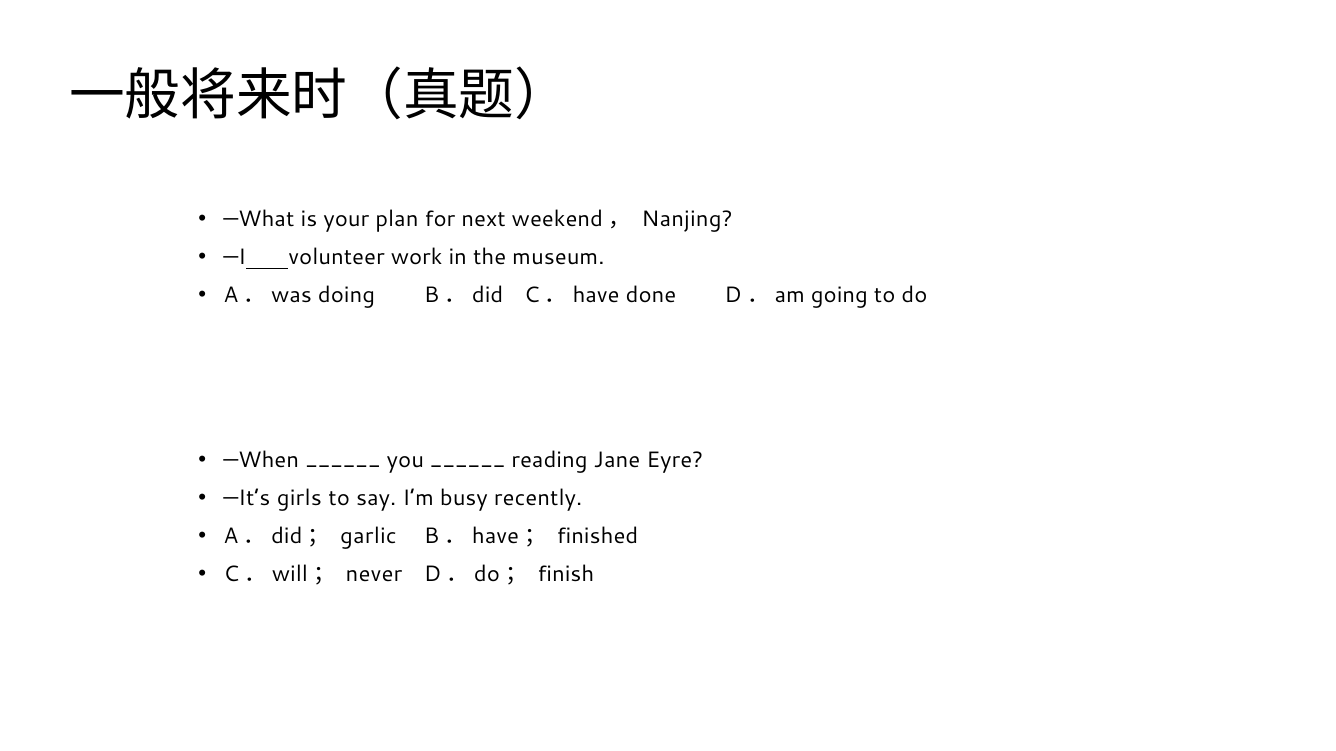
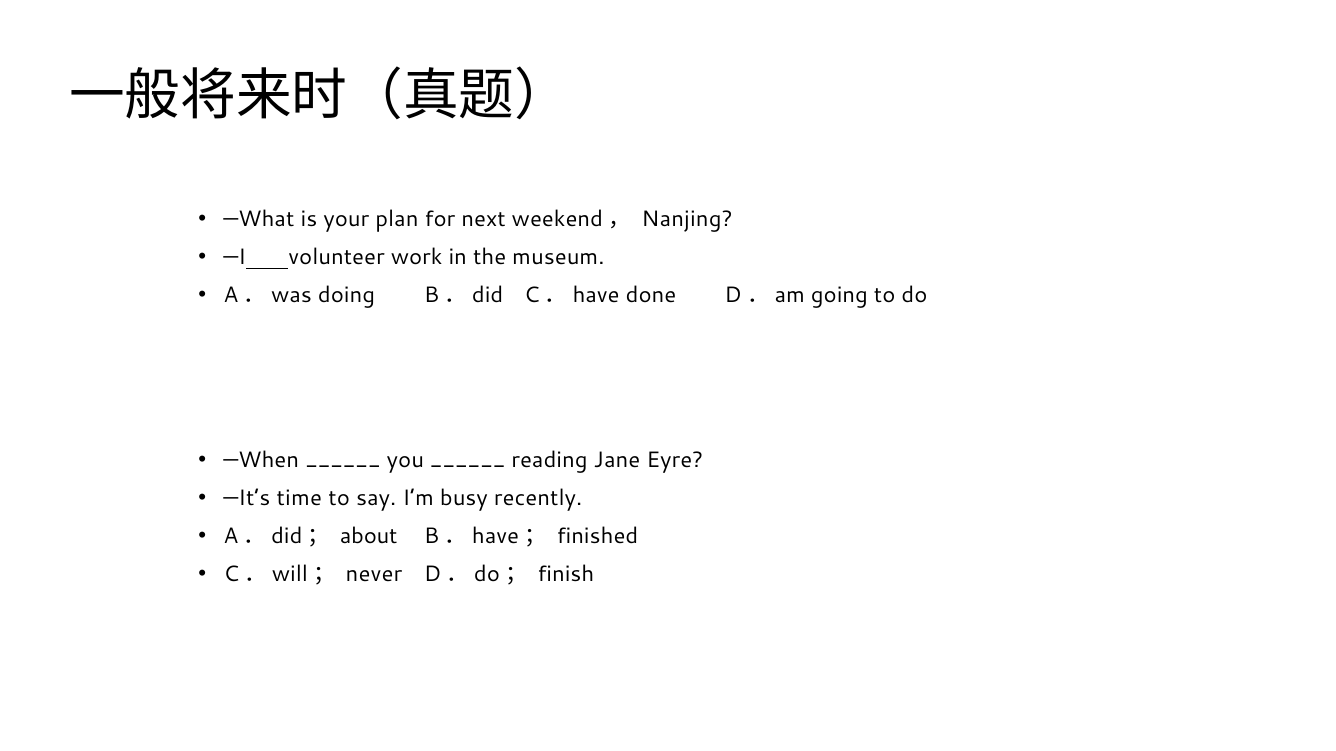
girls: girls -> time (299, 498)
garlic: garlic -> about (369, 536)
